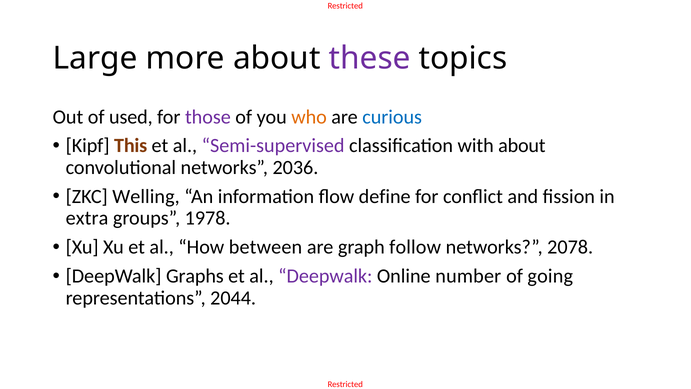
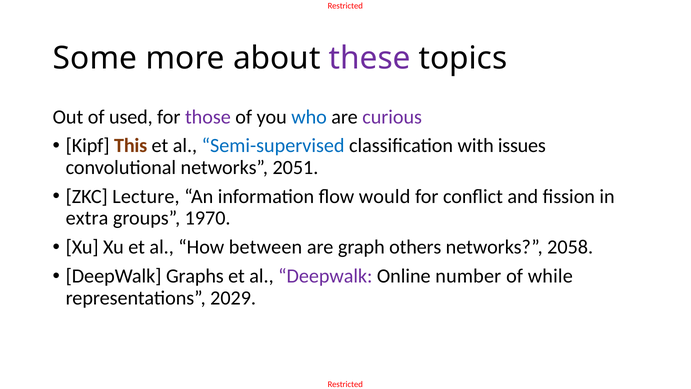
Large: Large -> Some (95, 58)
who colour: orange -> blue (309, 117)
curious colour: blue -> purple (392, 117)
Semi-supervised colour: purple -> blue (273, 146)
with about: about -> issues (522, 146)
2036: 2036 -> 2051 (295, 167)
Welling: Welling -> Lecture (146, 196)
define: define -> would (385, 196)
1978: 1978 -> 1970 (208, 218)
follow: follow -> others (415, 247)
2078: 2078 -> 2058 (570, 247)
going: going -> while (550, 276)
2044: 2044 -> 2029 (233, 298)
